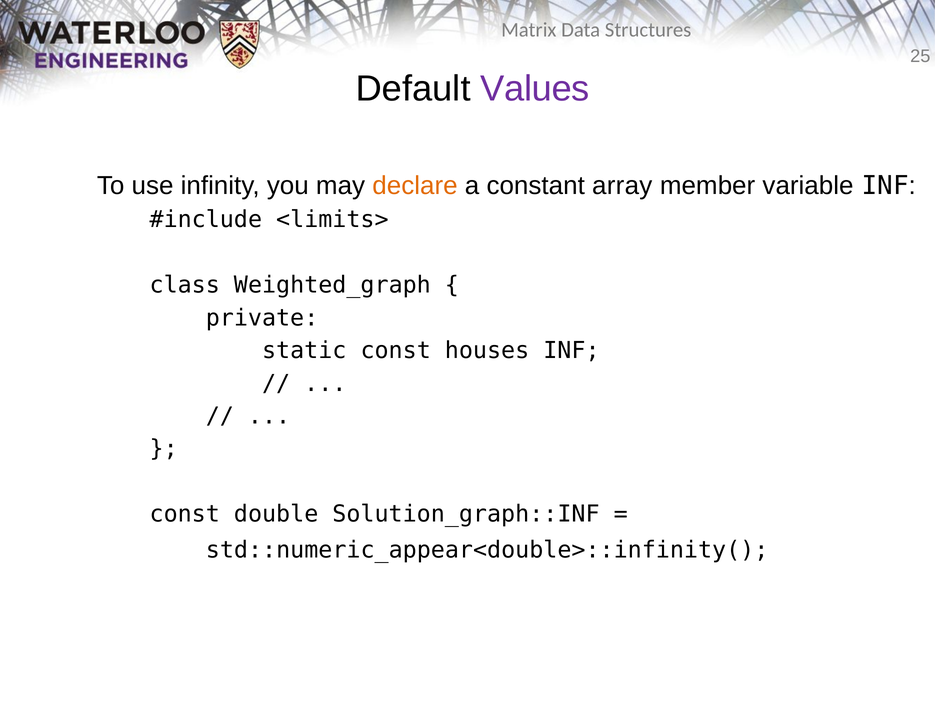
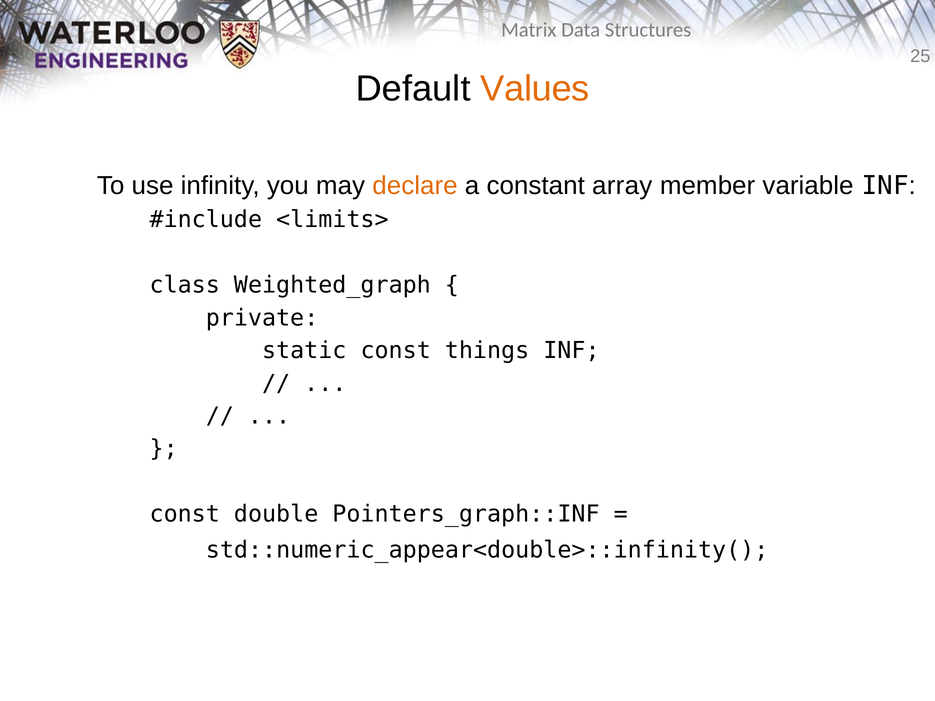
Values colour: purple -> orange (535, 89)
houses: houses -> things (487, 351)
Solution_graph::INF: Solution_graph::INF -> Pointers_graph::INF (466, 514)
